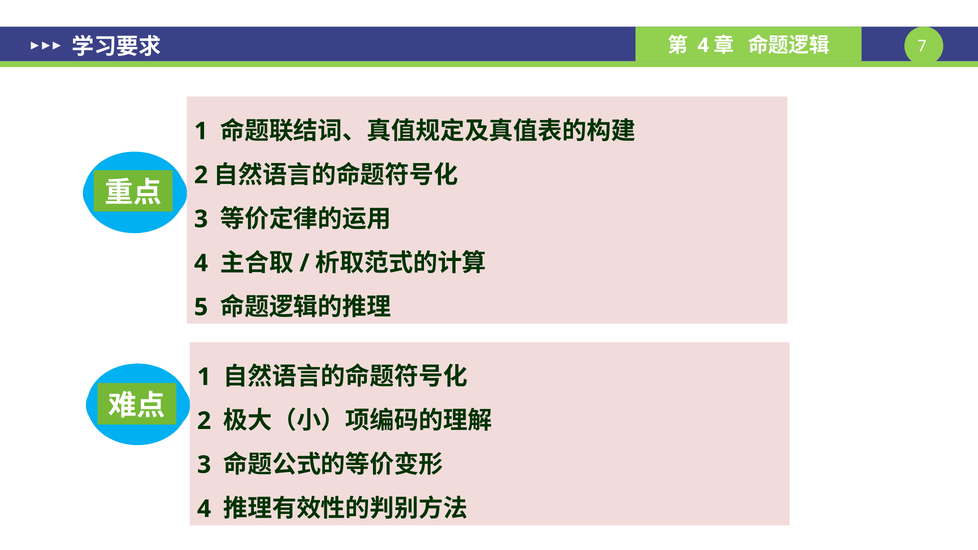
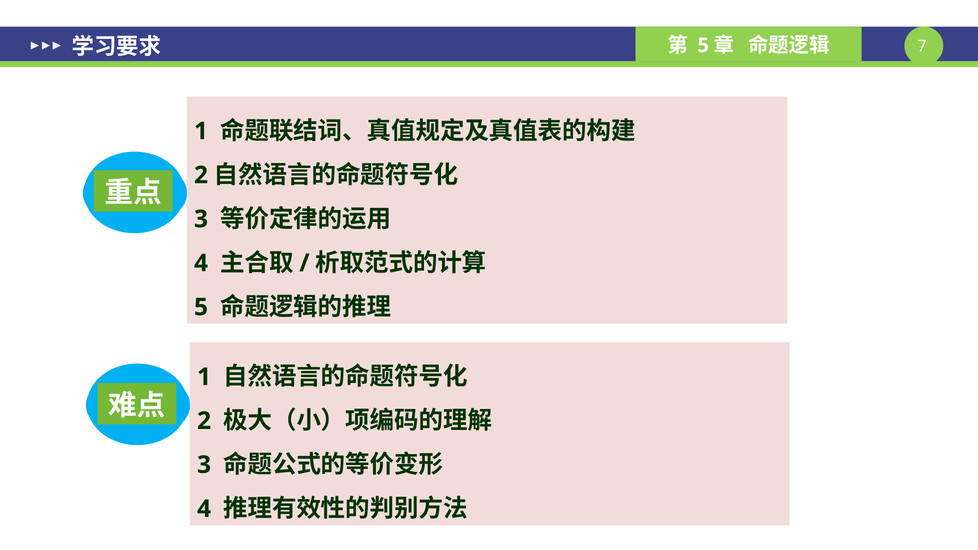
4: 4 -> 5 (703, 45)
